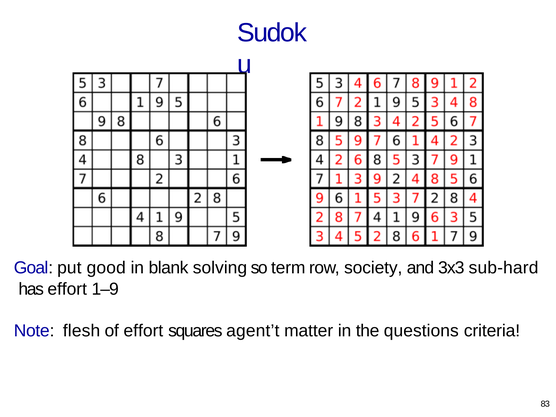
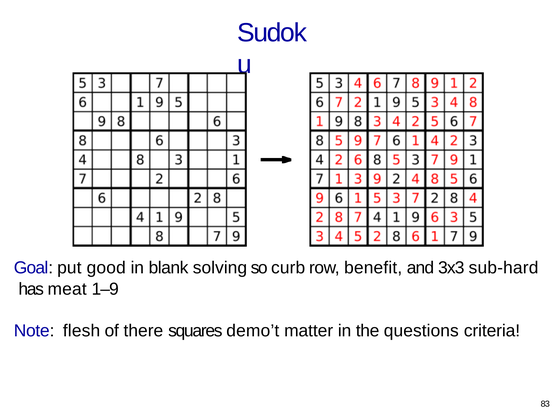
term: term -> curb (288, 268)
society: society -> benefit (373, 268)
has effort: effort -> meat (67, 289)
of effort: effort -> there (143, 331)
agent’t: agent’t -> demo’t (253, 331)
